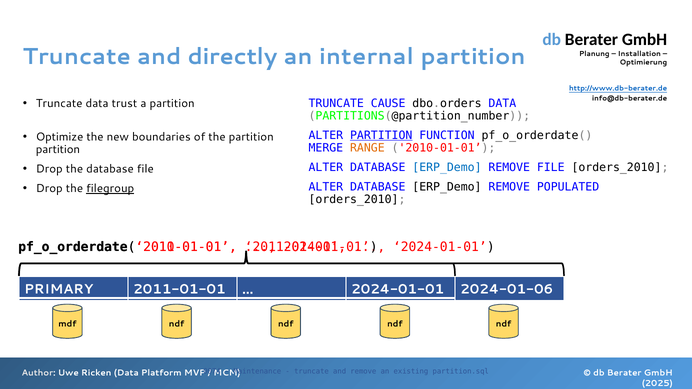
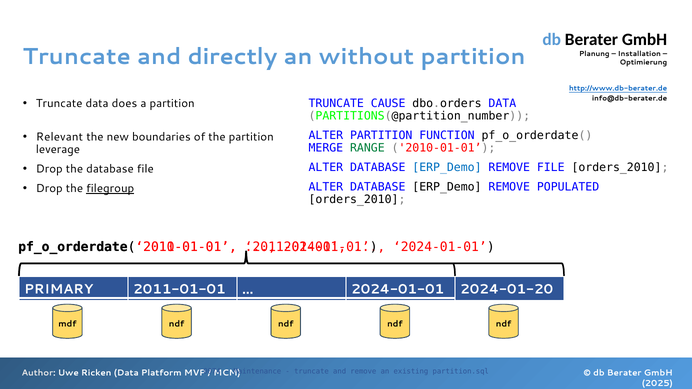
internal: internal -> without (367, 57)
trust: trust -> does (124, 103)
PARTITION underline: present -> none (381, 135)
Optimize: Optimize -> Relevant (60, 137)
RANGE colour: orange -> green (367, 148)
partition: partition -> leverage (58, 149)
2024-01-06: 2024-01-06 -> 2024-01-20 (507, 290)
